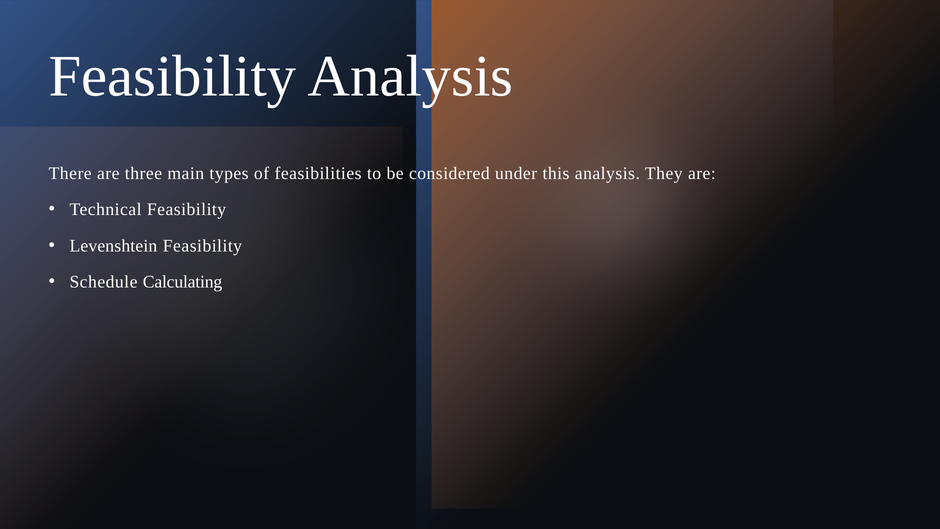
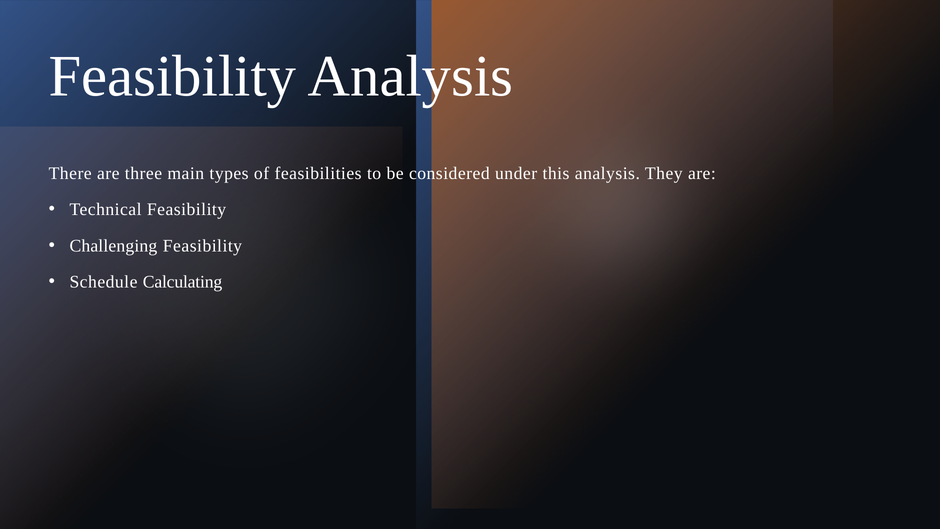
Levenshtein: Levenshtein -> Challenging (113, 246)
